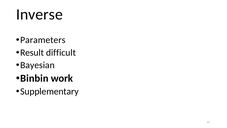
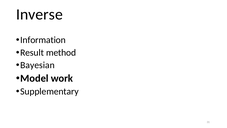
Parameters: Parameters -> Information (43, 40)
difficult: difficult -> method (61, 52)
Binbin: Binbin -> Model (34, 78)
